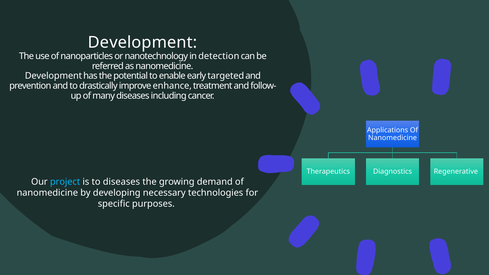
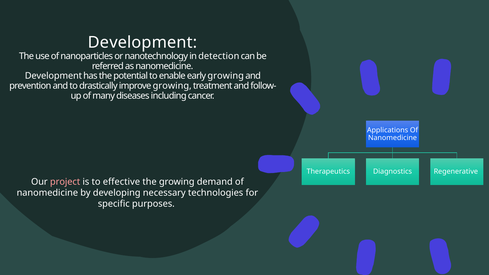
early targeted: targeted -> growing (226, 76)
improve enhance: enhance -> growing (172, 86)
project colour: light blue -> pink (65, 182)
to diseases: diseases -> effective (121, 182)
